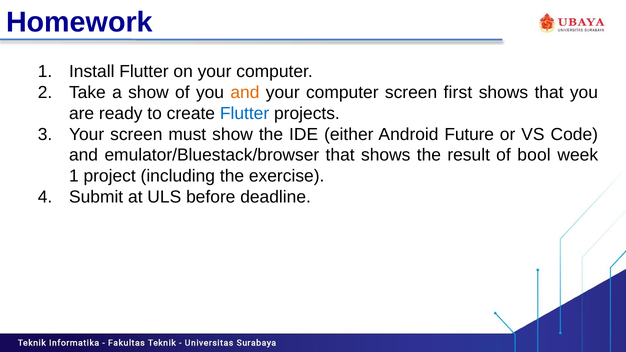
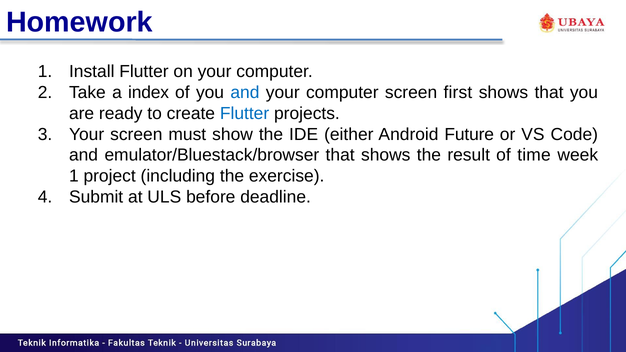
a show: show -> index (149, 93)
and colour: orange -> blue (245, 93)
bool: bool -> time (534, 155)
